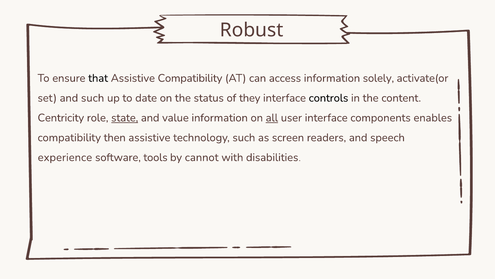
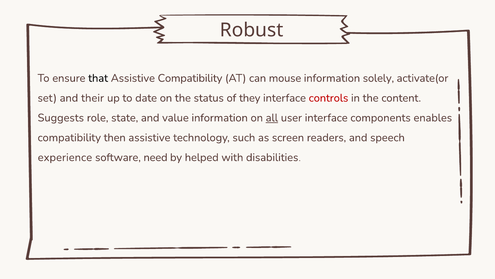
access: access -> mouse (285, 78)
and such: such -> their (93, 98)
controls colour: black -> red (328, 98)
Centricity: Centricity -> Suggests (61, 118)
state underline: present -> none (125, 118)
tools: tools -> need (156, 157)
cannot: cannot -> helped (202, 157)
